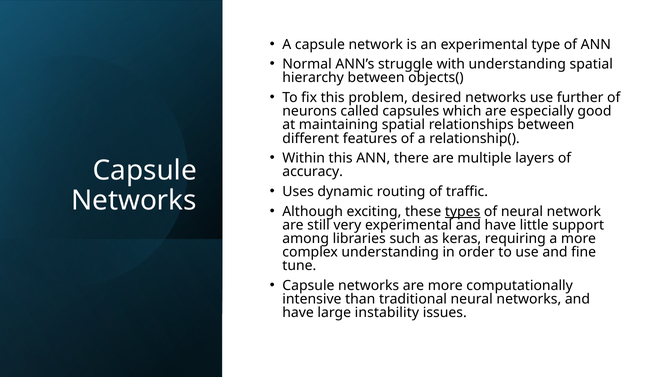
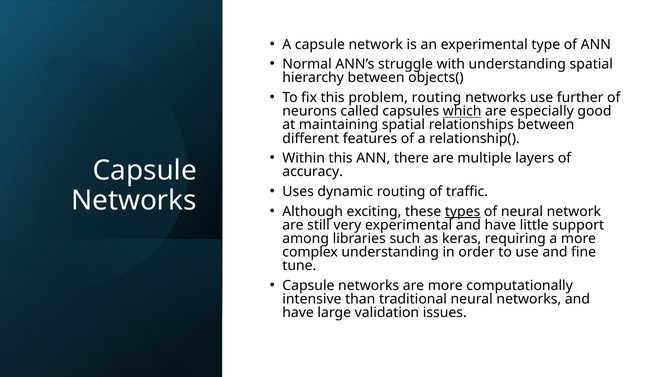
problem desired: desired -> routing (437, 98)
which underline: none -> present (462, 111)
instability: instability -> validation (387, 313)
